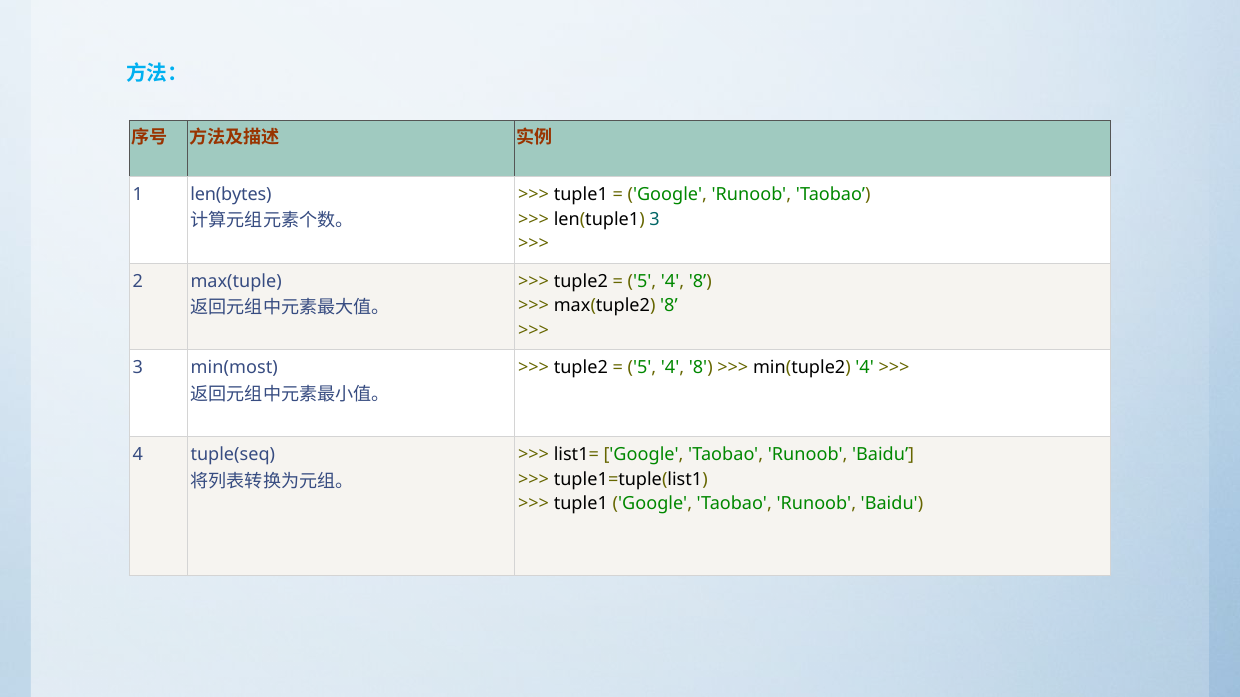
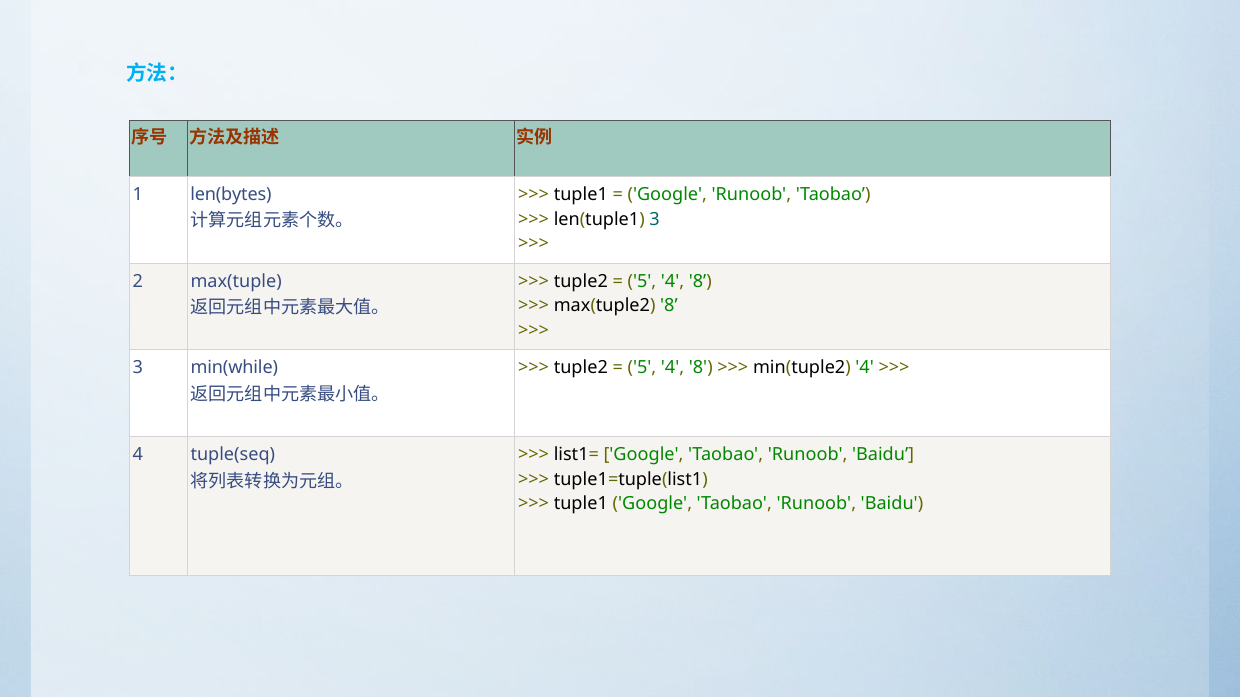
min(most: min(most -> min(while (234, 368)
